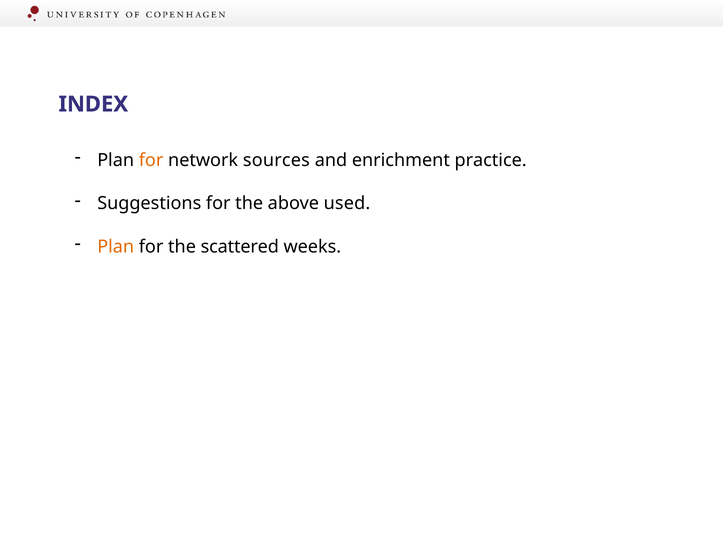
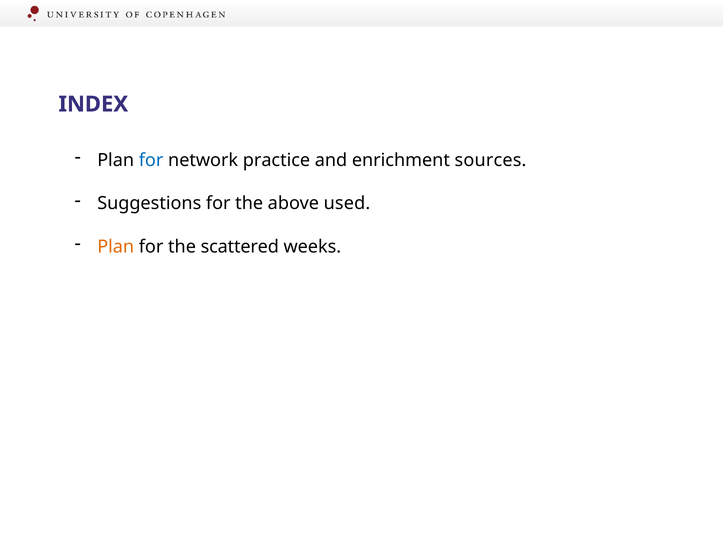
for colour: orange -> blue (151, 160)
sources: sources -> practice (276, 160)
practice: practice -> sources (491, 160)
